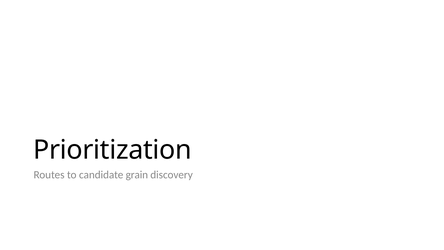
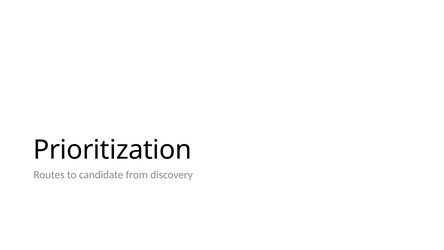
grain: grain -> from (137, 175)
